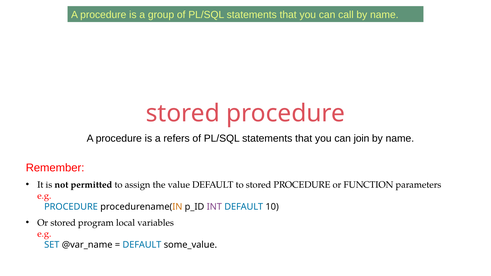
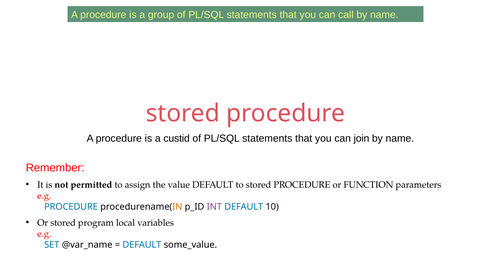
refers: refers -> custid (177, 139)
